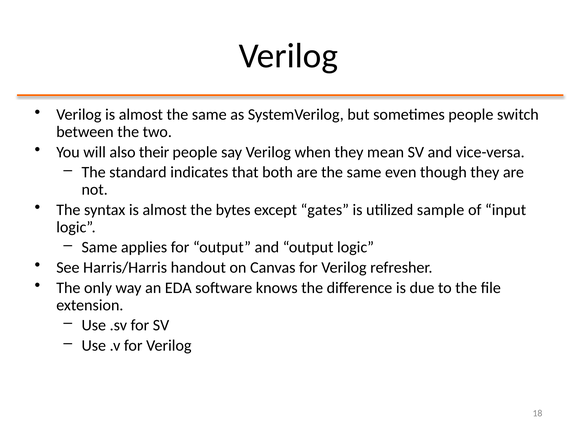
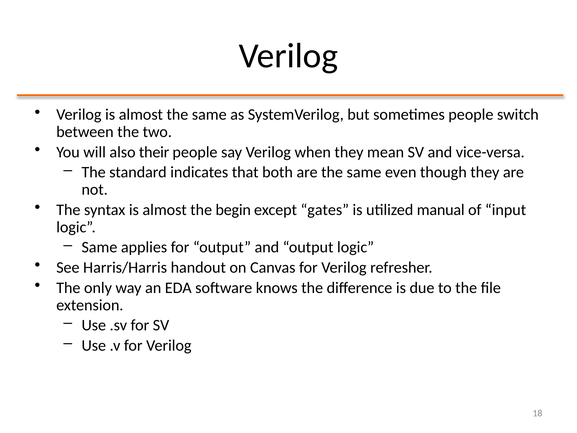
bytes: bytes -> begin (233, 210)
sample: sample -> manual (441, 210)
